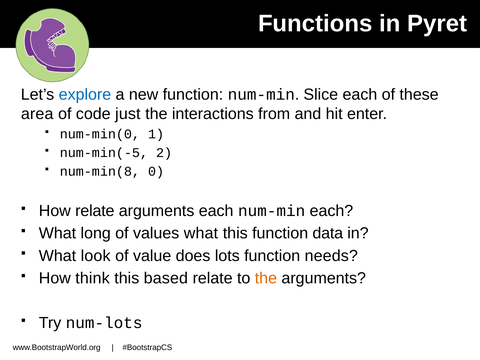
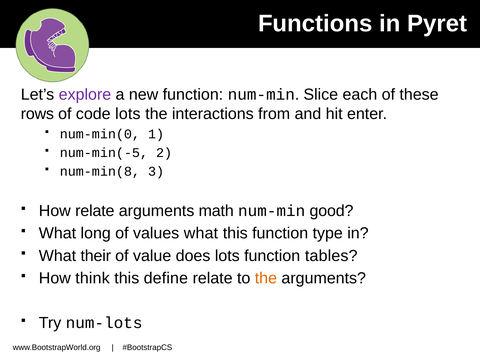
explore colour: blue -> purple (85, 95)
area: area -> rows (37, 114)
code just: just -> lots (128, 114)
0: 0 -> 3 (156, 171)
arguments each: each -> math (216, 211)
num-min each: each -> good (332, 211)
data: data -> type (328, 233)
look: look -> their (96, 256)
needs: needs -> tables (331, 256)
based: based -> define (166, 278)
